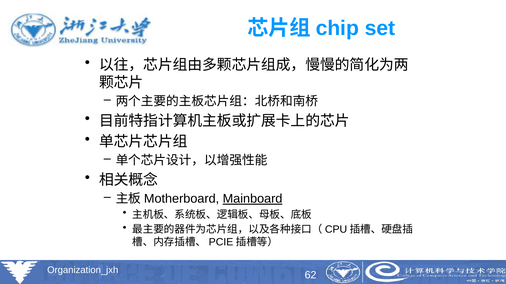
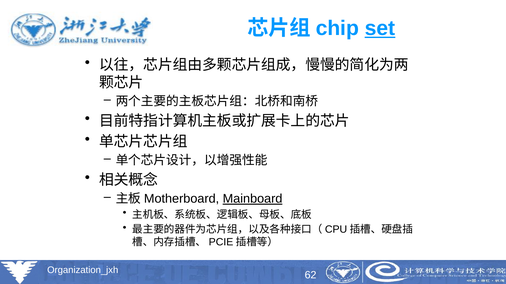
set underline: none -> present (380, 28)
